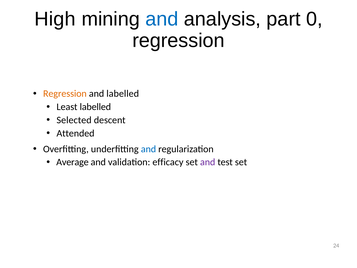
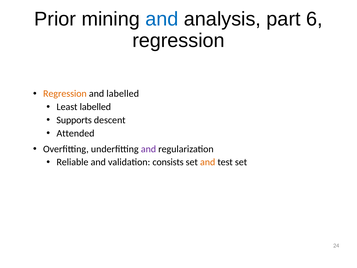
High: High -> Prior (55, 19)
0: 0 -> 6 (314, 19)
Selected: Selected -> Supports (74, 120)
and colour: blue -> purple (148, 149)
Average: Average -> Reliable (72, 162)
efficacy: efficacy -> consists (168, 162)
and colour: purple -> orange (208, 162)
